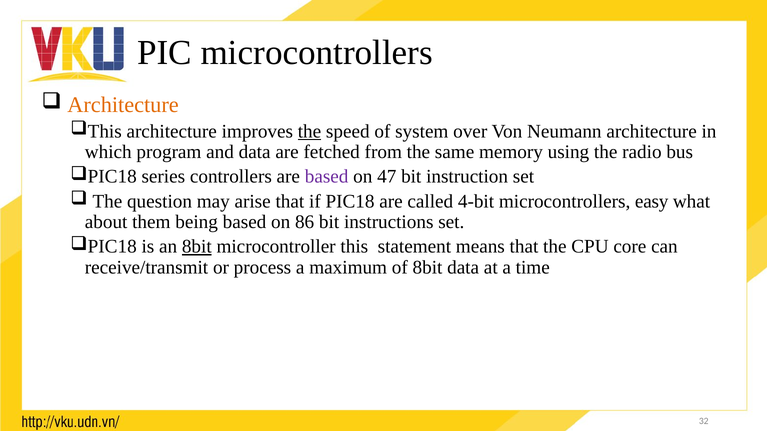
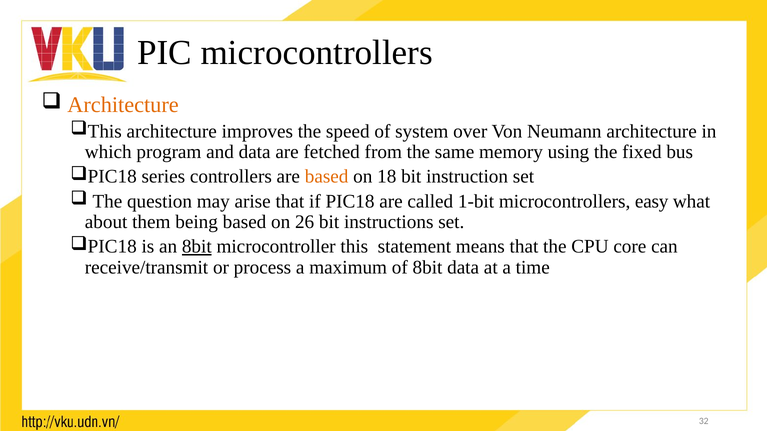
the underline: present -> none (310, 131)
radio: radio -> fixed (642, 152)
based colour: purple -> orange (327, 177)
47: 47 -> 18 (387, 177)
4-bit: 4-bit -> 1-bit (476, 201)
86: 86 -> 26 (305, 222)
